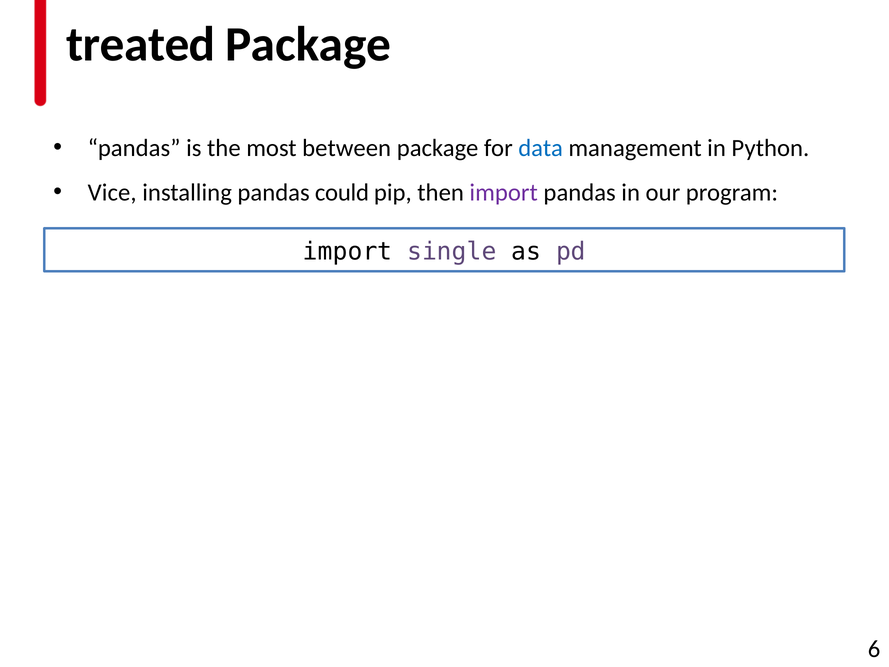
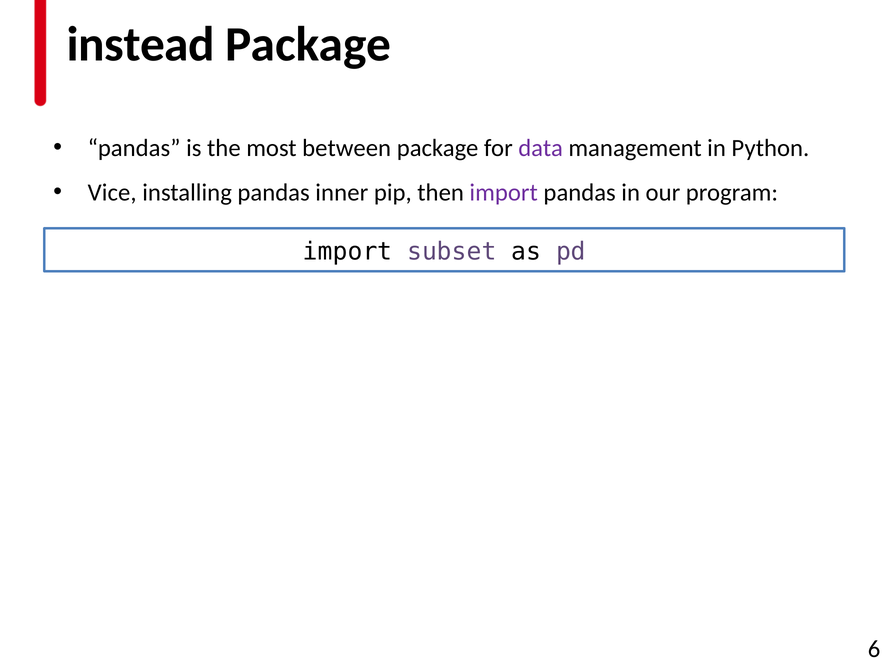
treated: treated -> instead (141, 44)
data colour: blue -> purple (541, 148)
could: could -> inner (342, 192)
single: single -> subset (452, 252)
